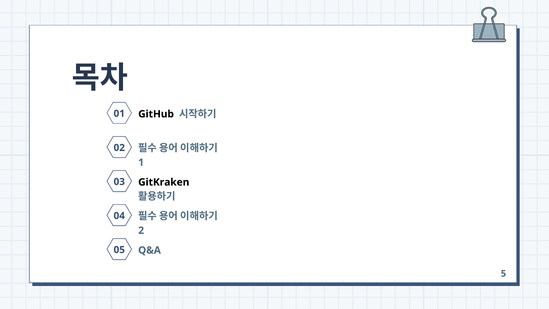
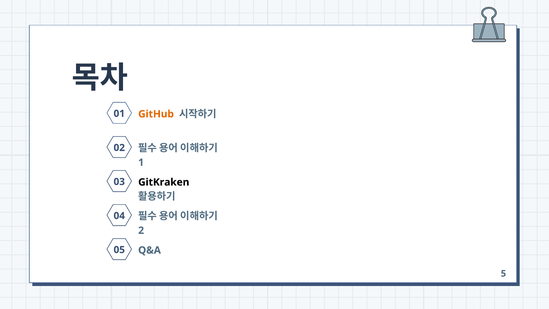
GitHub colour: black -> orange (156, 114)
